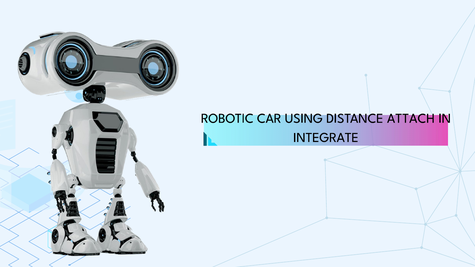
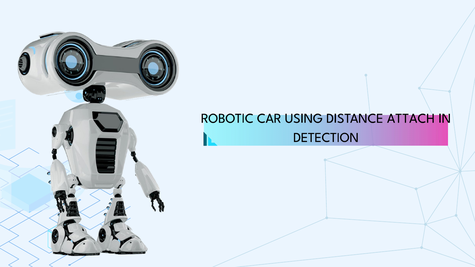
INTEGRATE: INTEGRATE -> DETECTION (326, 138)
